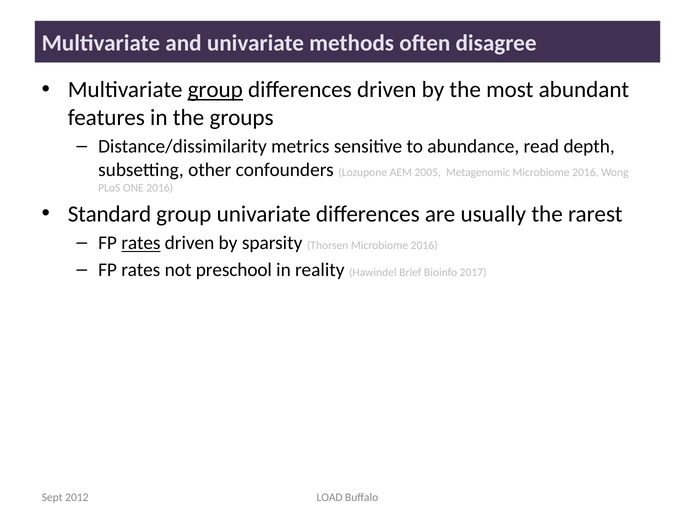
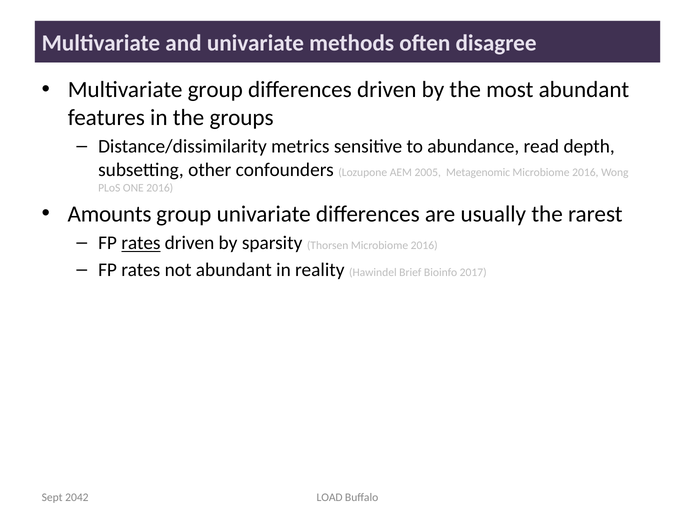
group underline: present -> none (215, 90)
Standard: Standard -> Amounts (110, 214)
not preschool: preschool -> abundant (234, 270)
2012: 2012 -> 2042 (77, 498)
